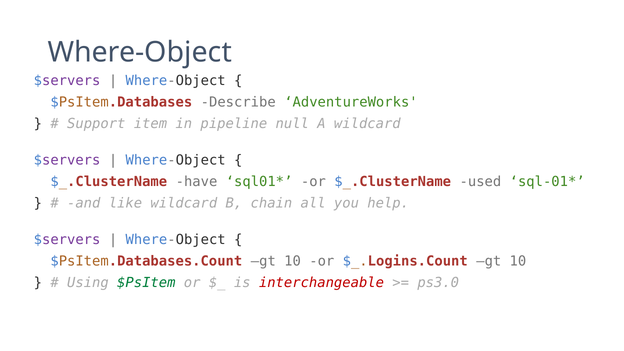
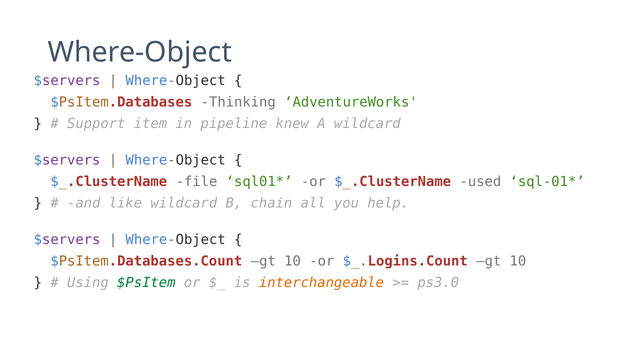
Describe: Describe -> Thinking (238, 102)
null: null -> knew (292, 124)
have: have -> file (197, 182)
interchangeable colour: red -> orange (321, 283)
